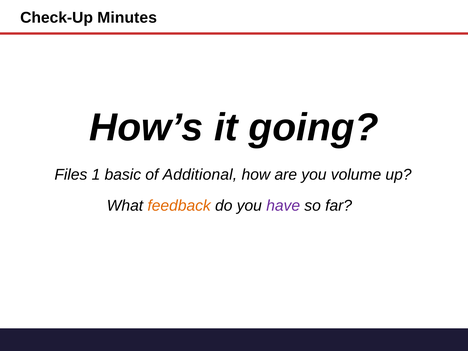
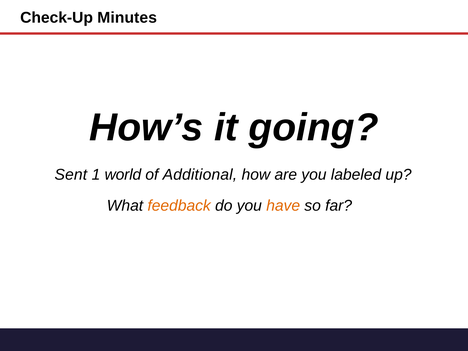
Files: Files -> Sent (71, 175)
basic: basic -> world (123, 175)
volume: volume -> labeled (356, 175)
have colour: purple -> orange (283, 206)
